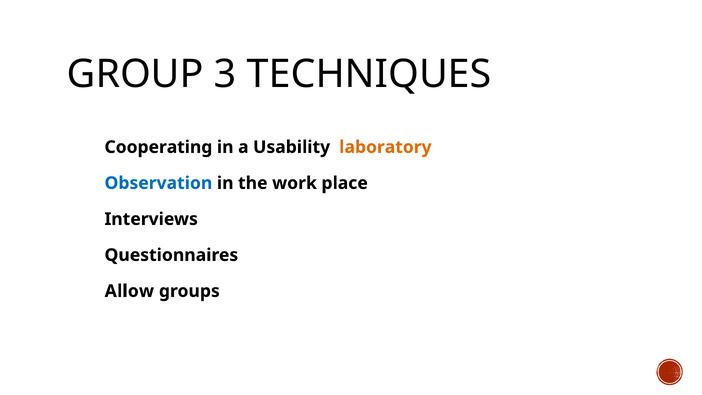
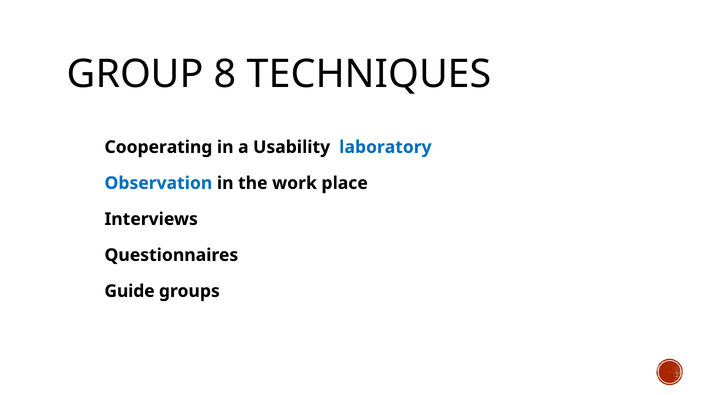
3: 3 -> 8 (225, 74)
laboratory colour: orange -> blue (385, 147)
Allow: Allow -> Guide (130, 291)
